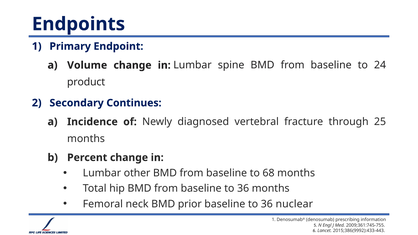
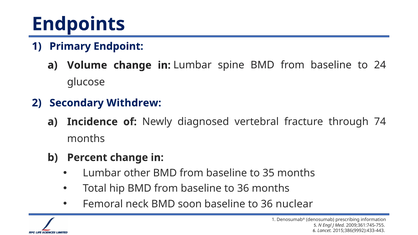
product: product -> glucose (86, 82)
Continues: Continues -> Withdrew (134, 103)
25: 25 -> 74 (380, 122)
68: 68 -> 35 (269, 173)
prior: prior -> soon (190, 204)
